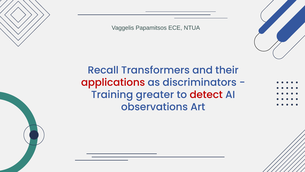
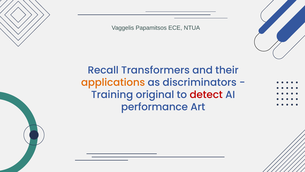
applications colour: red -> orange (113, 82)
greater: greater -> original (155, 95)
observations: observations -> performance (154, 107)
